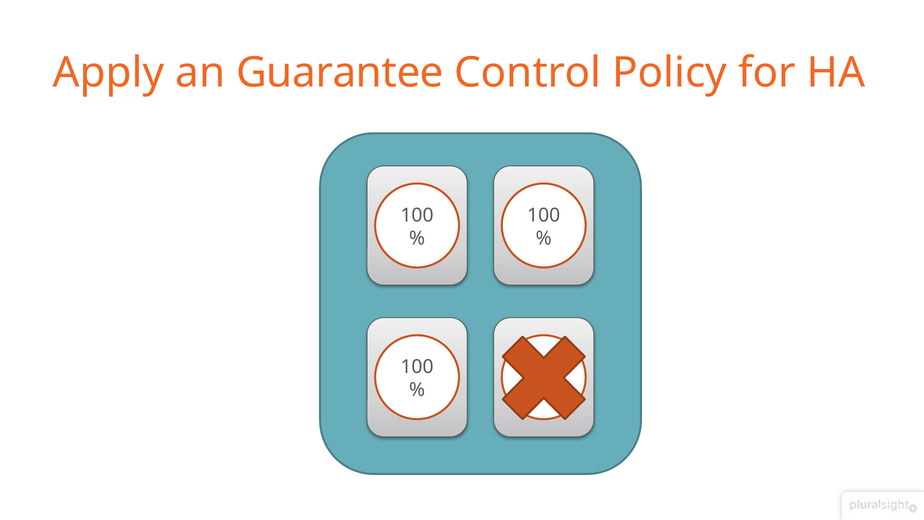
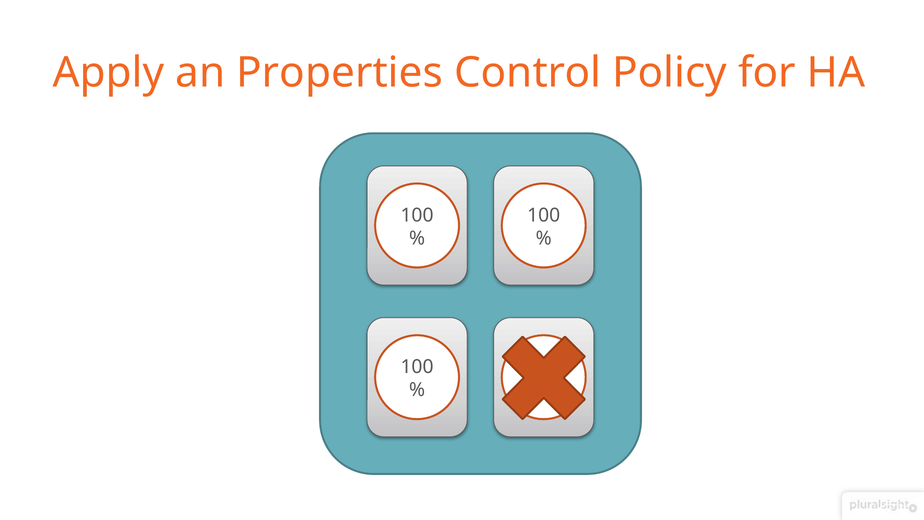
Guarantee: Guarantee -> Properties (340, 73)
